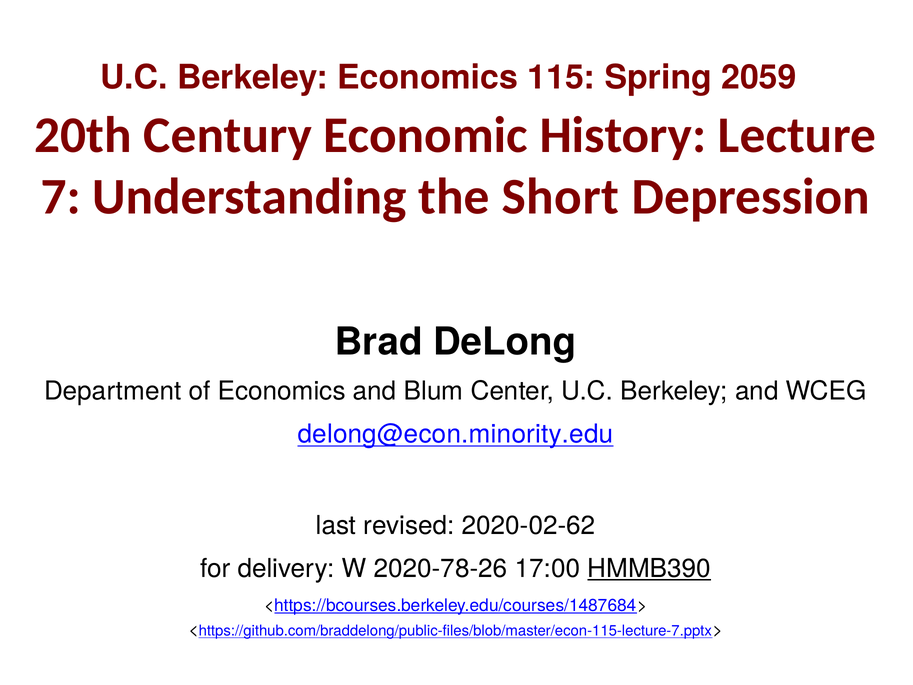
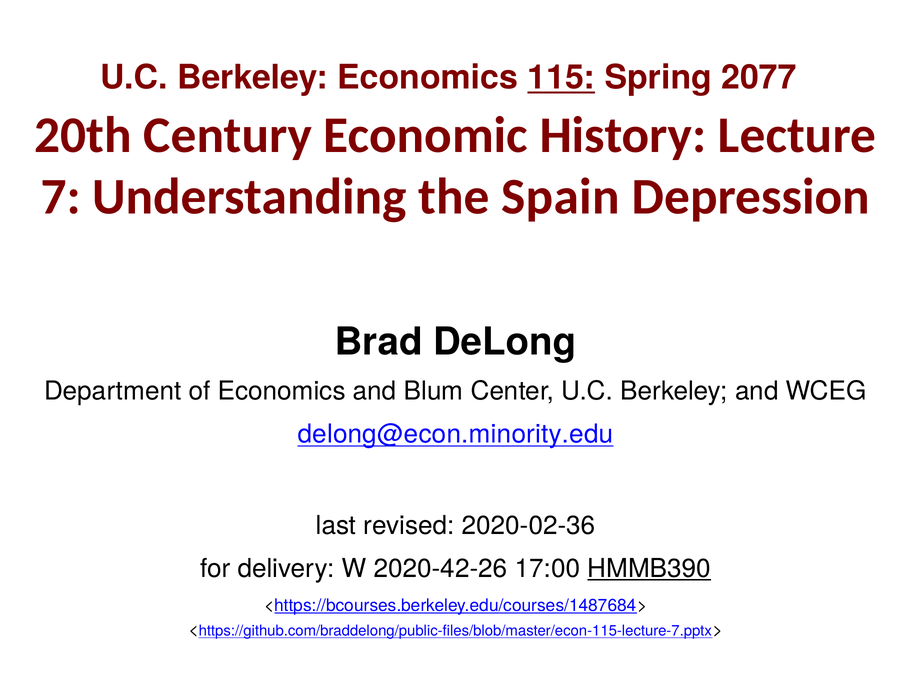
115 underline: none -> present (561, 78)
2059: 2059 -> 2077 (759, 78)
Short: Short -> Spain (560, 197)
2020-02-62: 2020-02-62 -> 2020-02-36 (529, 525)
2020-78-26: 2020-78-26 -> 2020-42-26 (440, 568)
